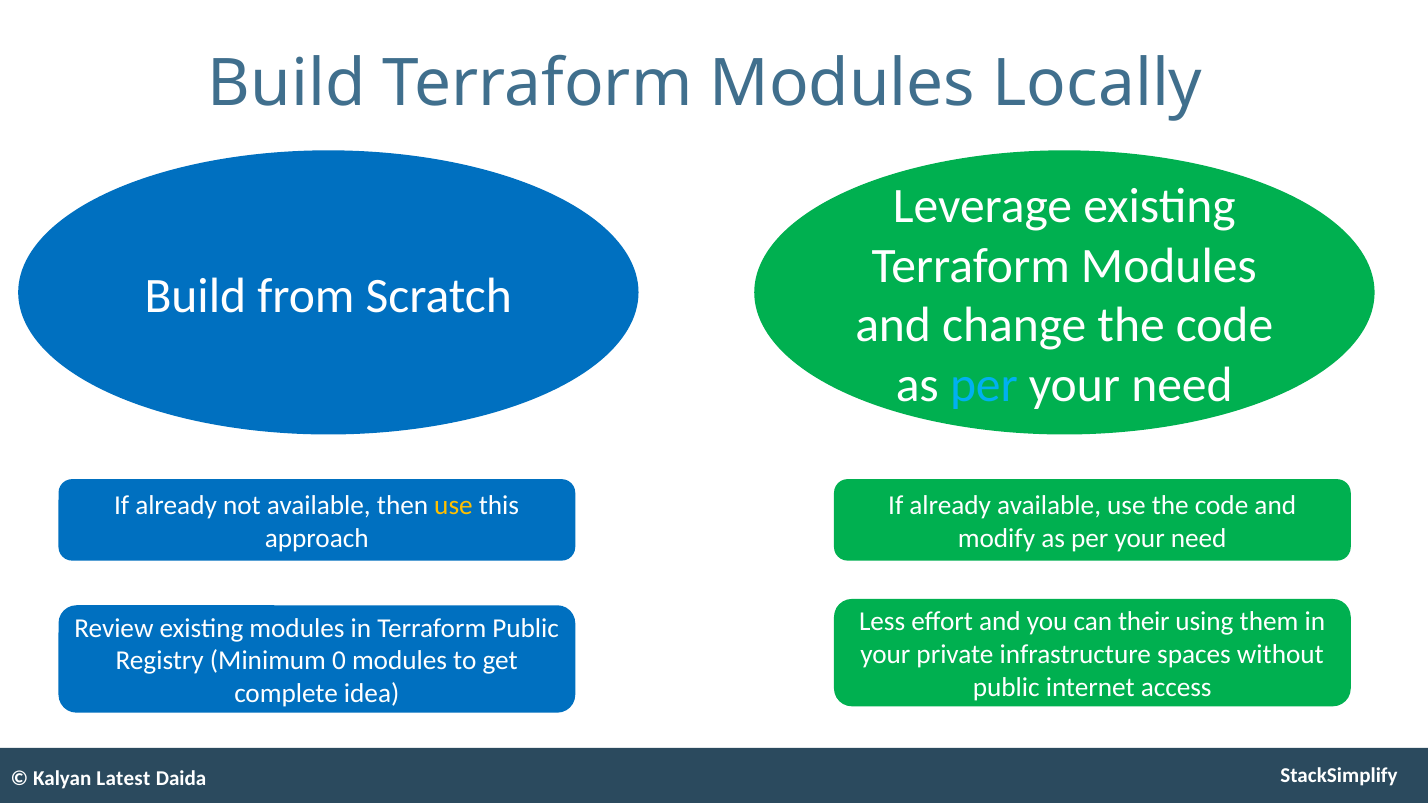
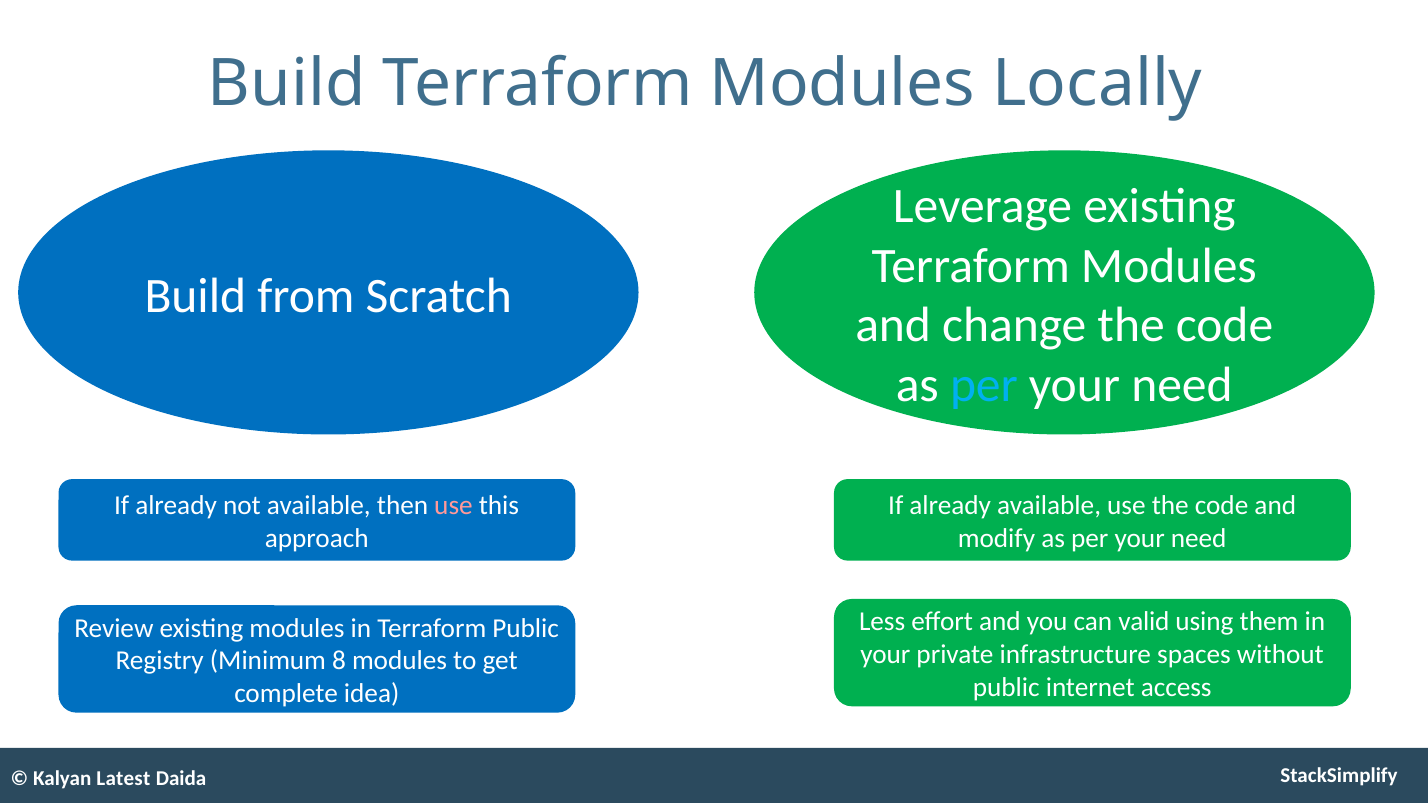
use colour: yellow -> pink (453, 506)
their: their -> valid (1144, 622)
0: 0 -> 8 (339, 661)
